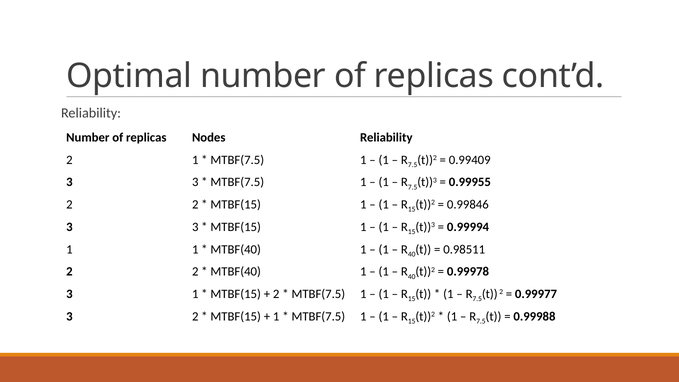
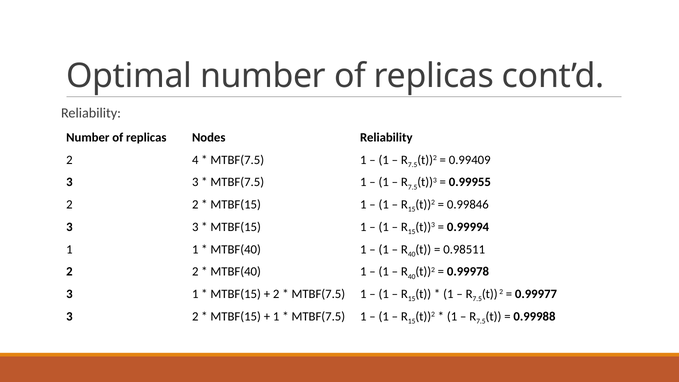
2 1: 1 -> 4 (195, 160)
